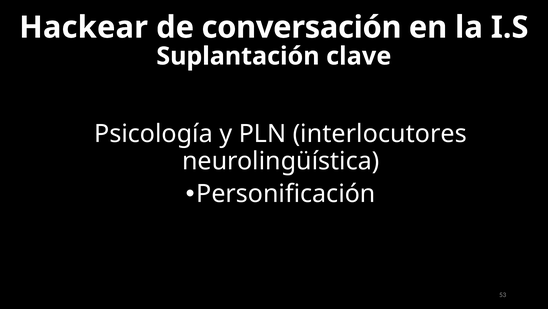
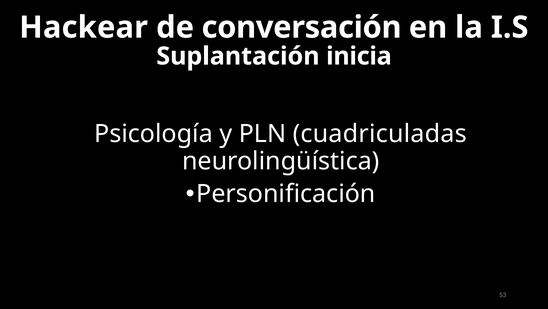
clave: clave -> inicia (359, 56)
interlocutores: interlocutores -> cuadriculadas (380, 133)
